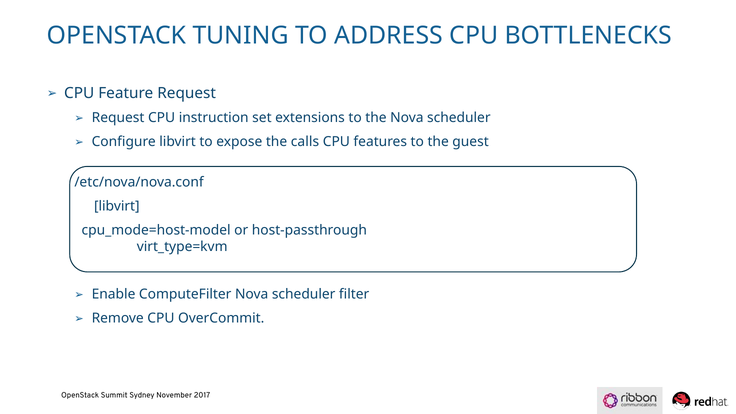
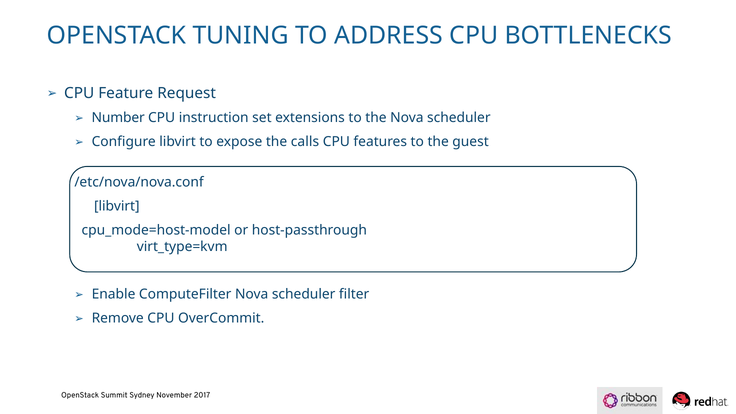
Request: Request -> Number (118, 118)
